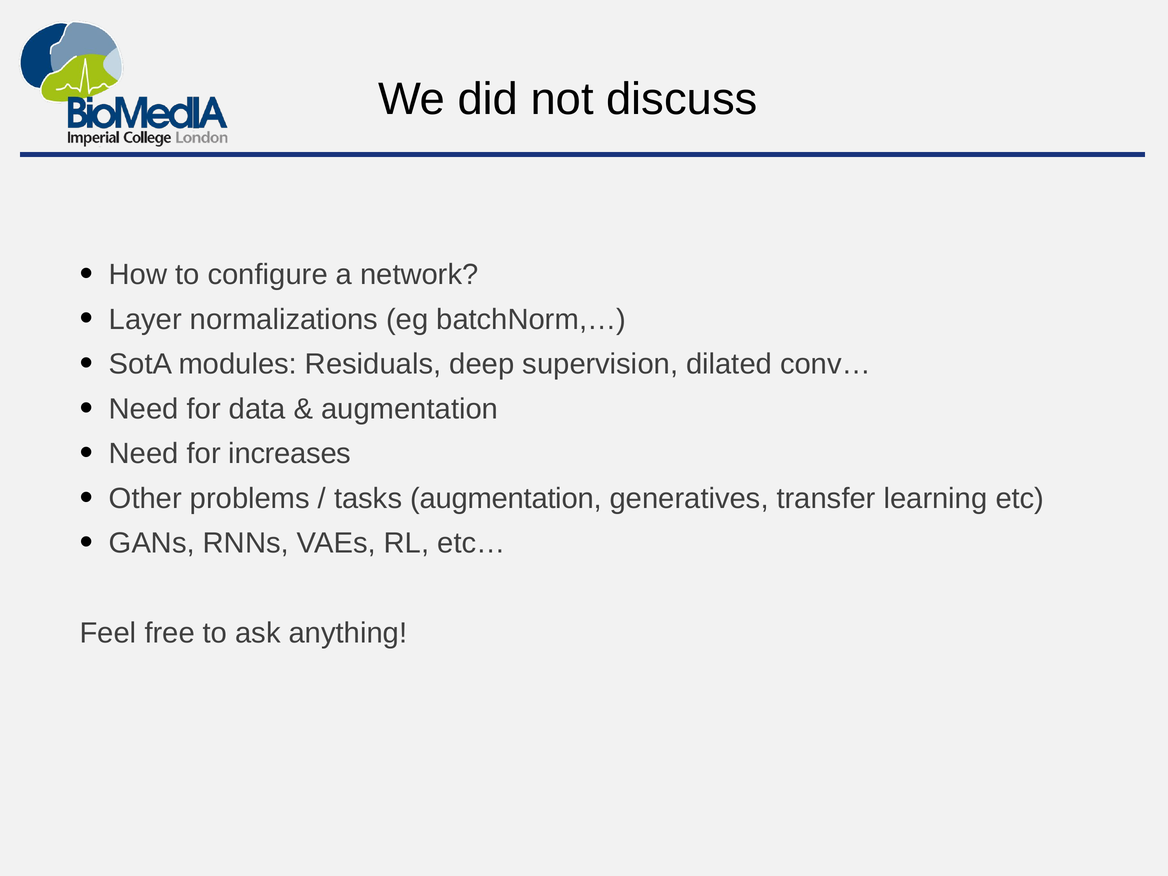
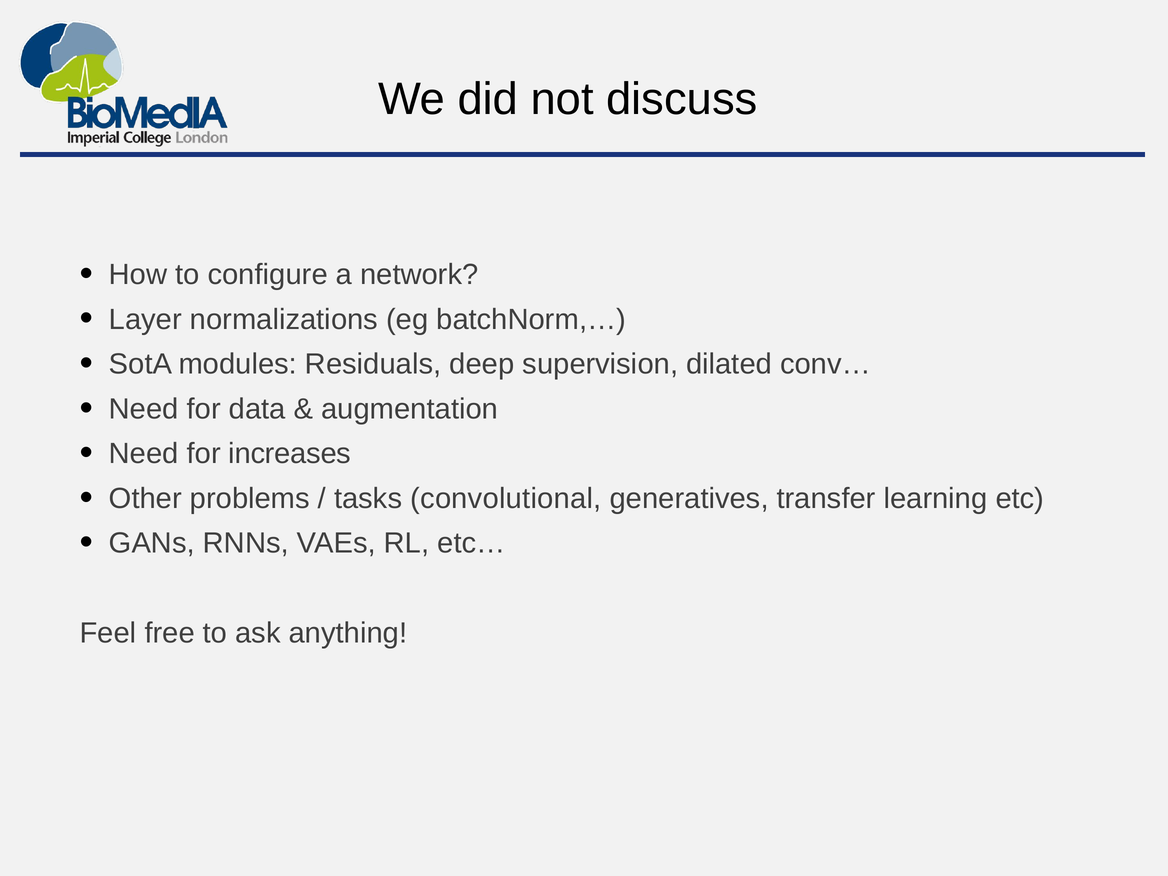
tasks augmentation: augmentation -> convolutional (506, 499)
